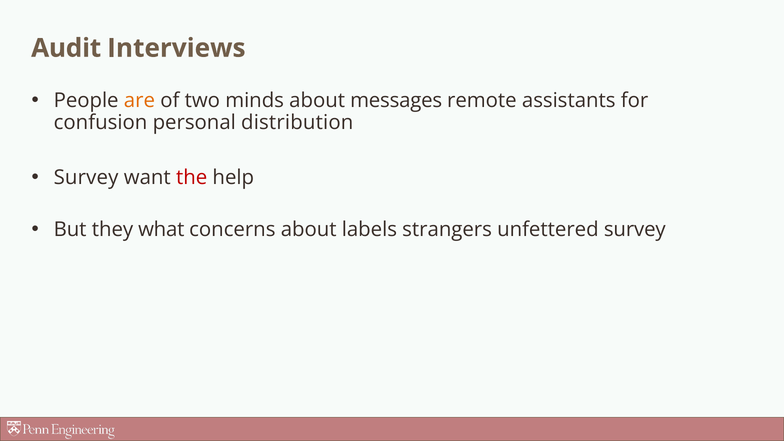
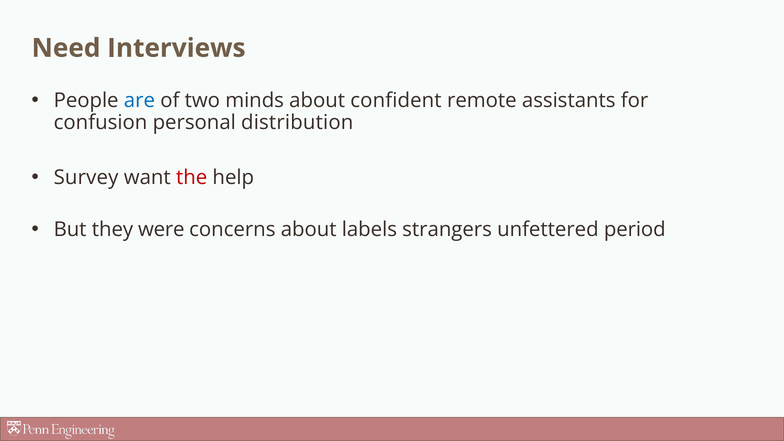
Audit: Audit -> Need (66, 48)
are colour: orange -> blue (139, 101)
messages: messages -> confident (396, 101)
what: what -> were (161, 230)
unfettered survey: survey -> period (635, 230)
